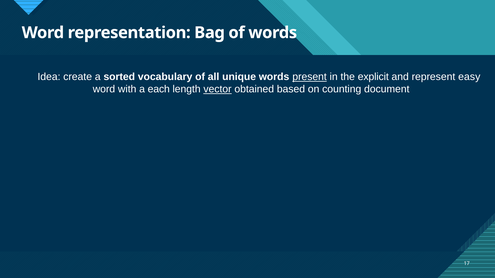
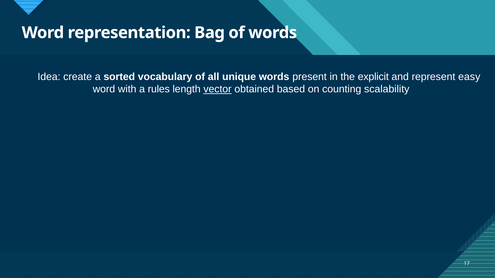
present underline: present -> none (310, 77)
each: each -> rules (159, 89)
document: document -> scalability (387, 89)
